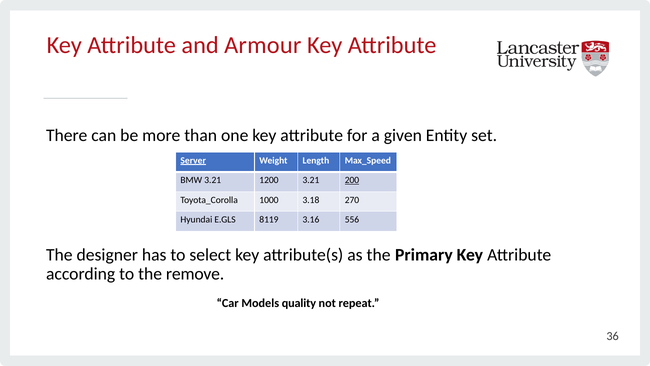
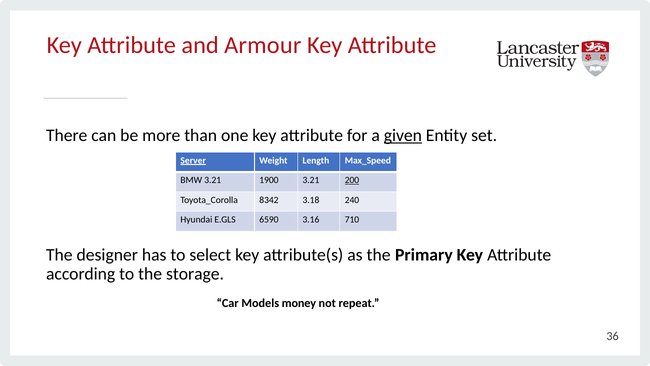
given underline: none -> present (403, 135)
1200: 1200 -> 1900 (269, 180)
1000: 1000 -> 8342 (269, 200)
270: 270 -> 240 (352, 200)
8119: 8119 -> 6590 (269, 220)
556: 556 -> 710 (352, 220)
remove: remove -> storage (195, 274)
quality: quality -> money (299, 303)
